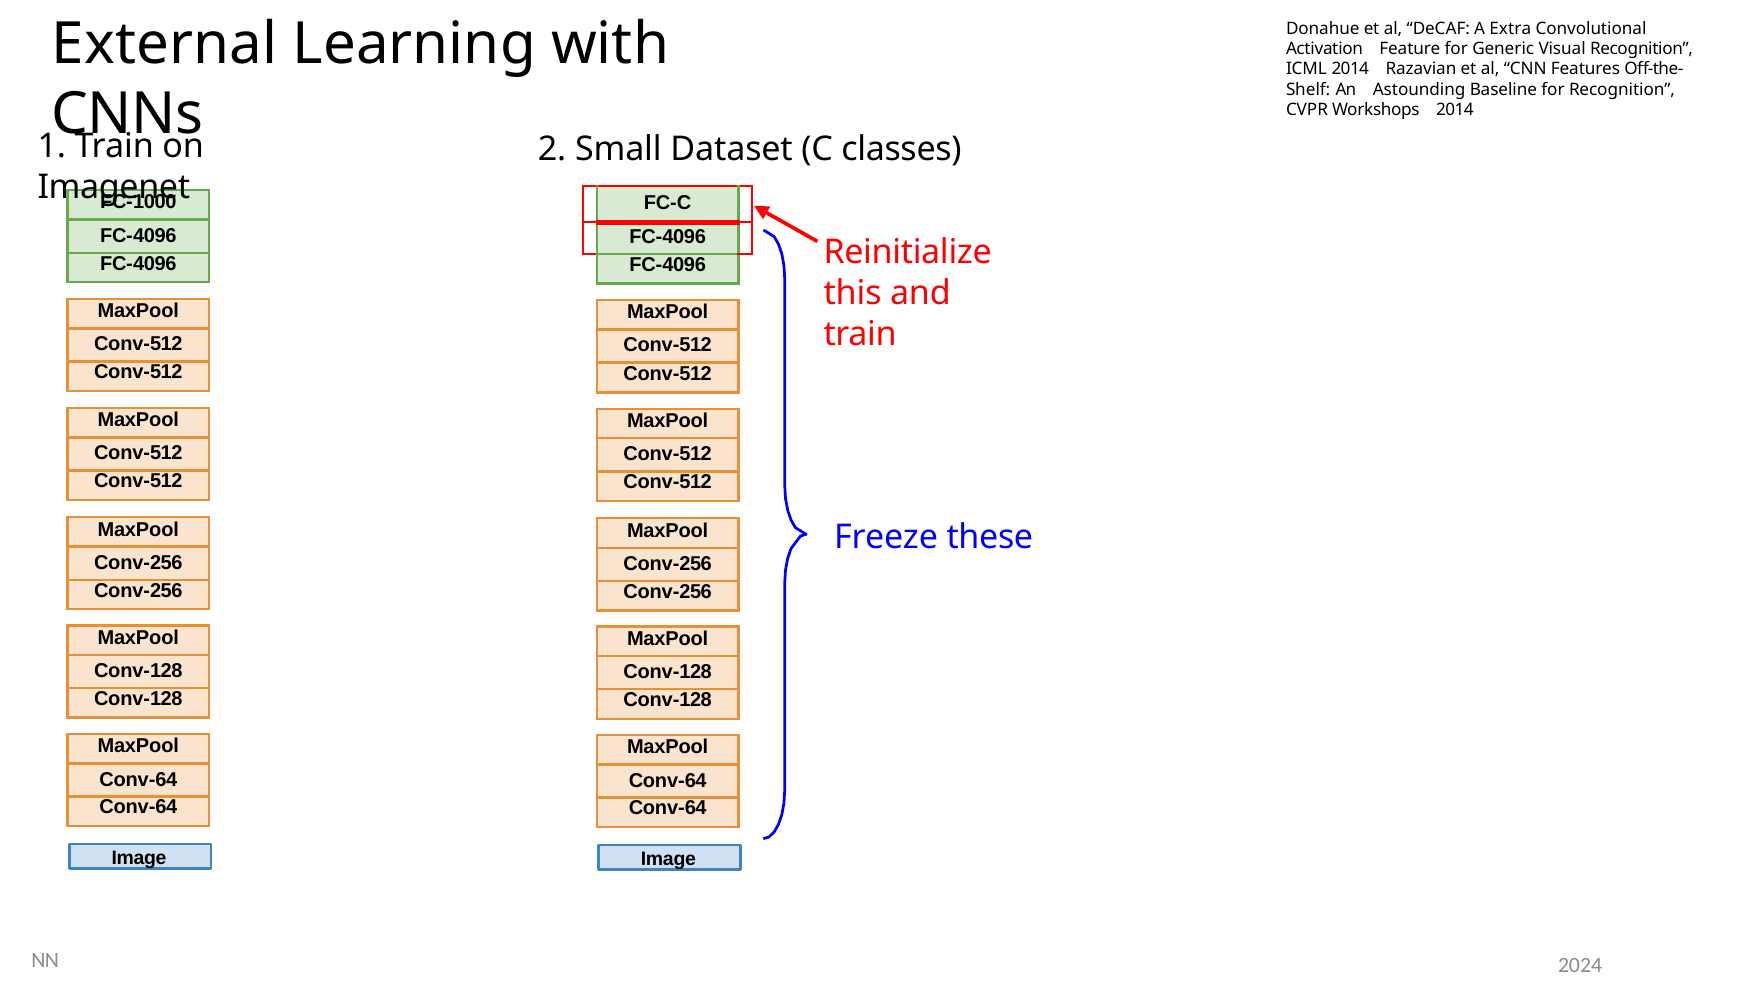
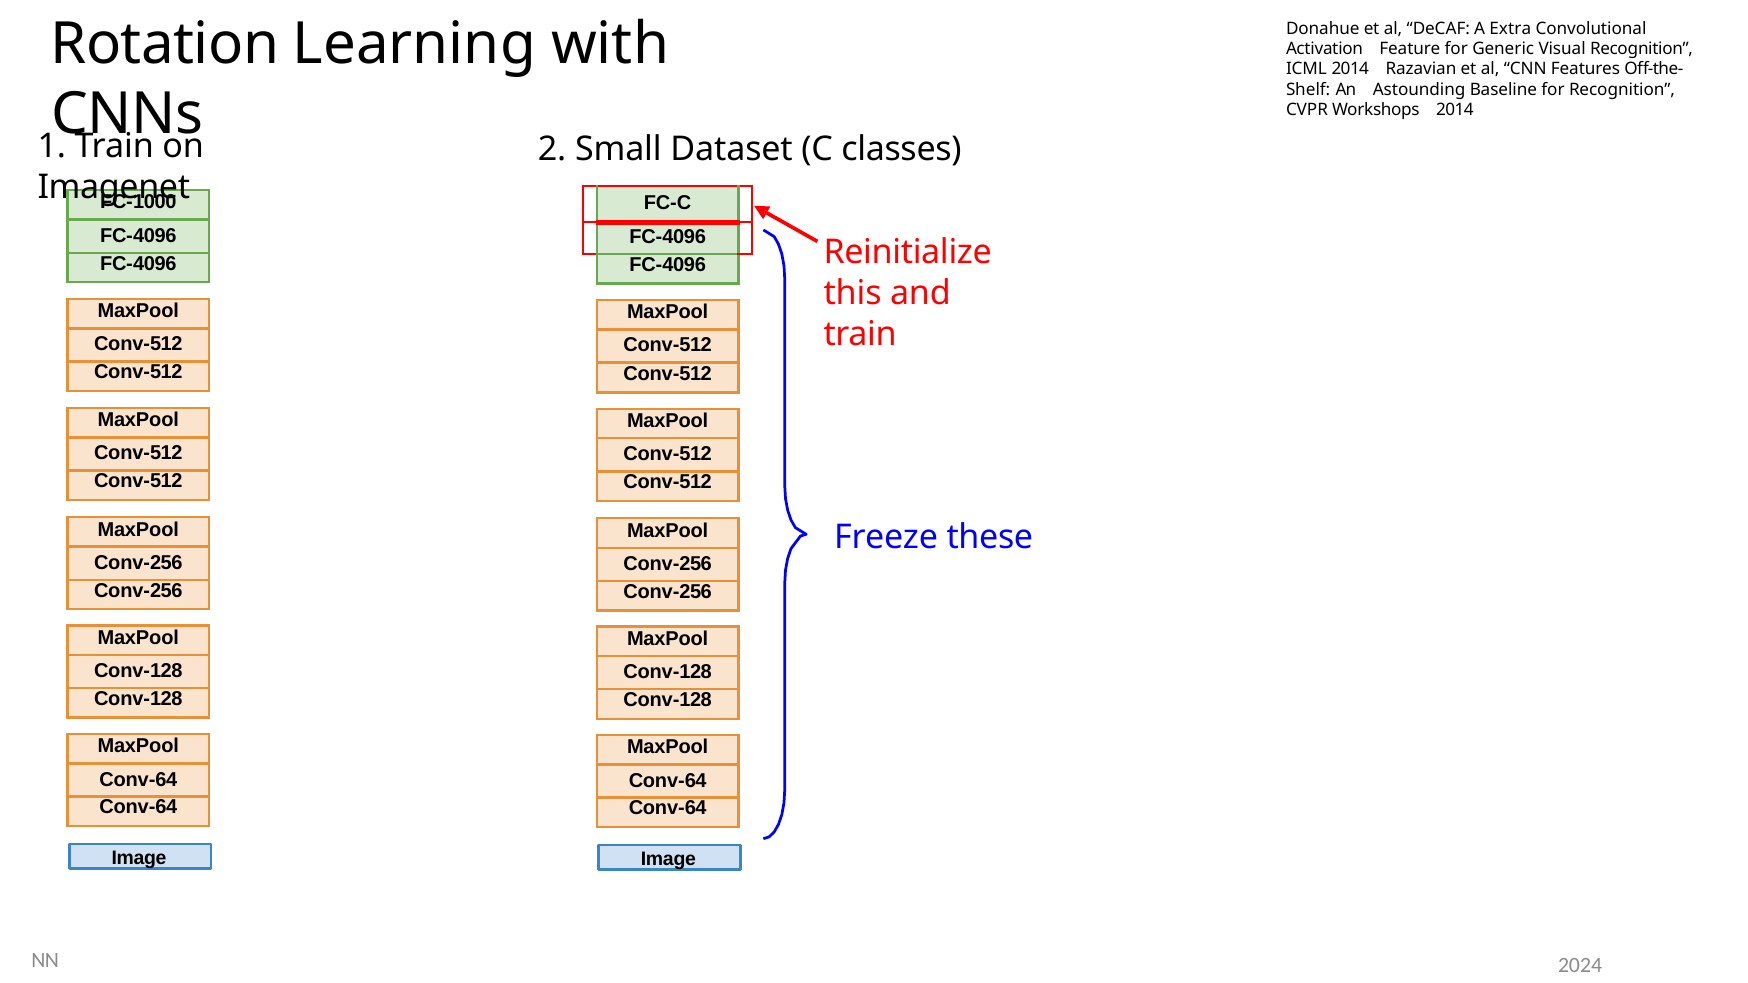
External: External -> Rotation (165, 44)
